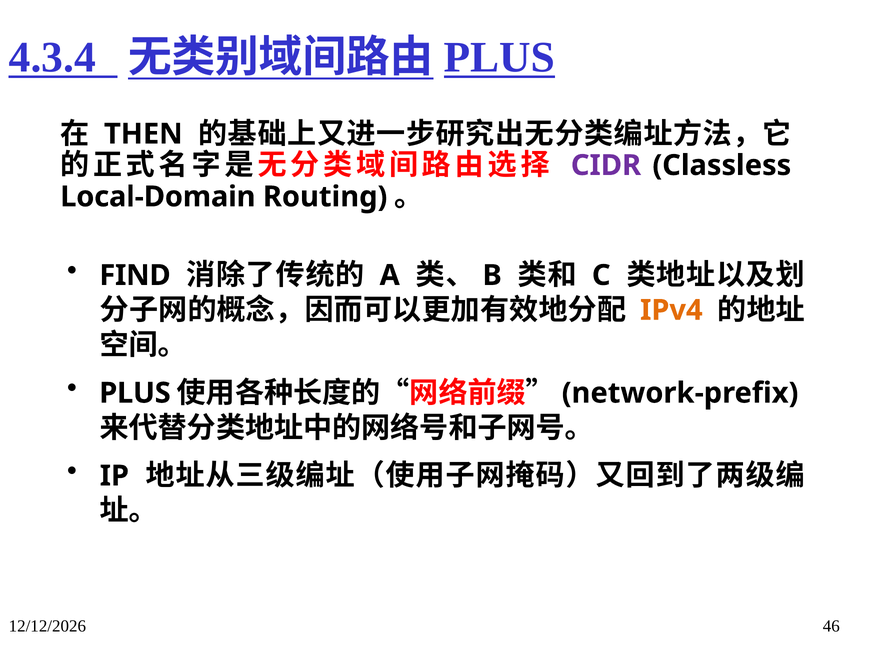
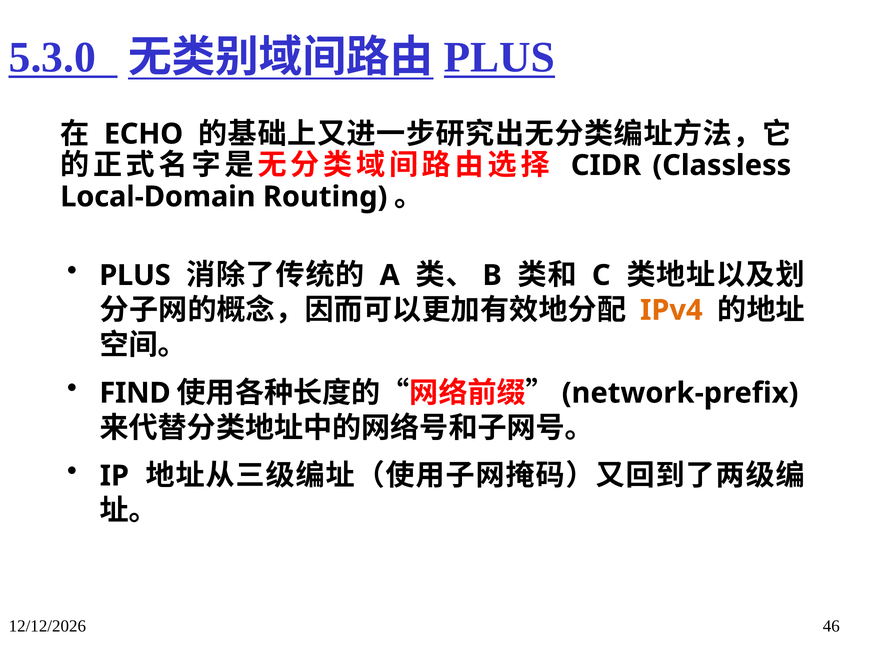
4.3.4: 4.3.4 -> 5.3.0 (52, 58)
THEN: THEN -> ECHO (143, 134)
CIDR colour: purple -> black (606, 165)
FIND: FIND -> PLUS (135, 275)
PLUS: PLUS -> FIND (135, 393)
